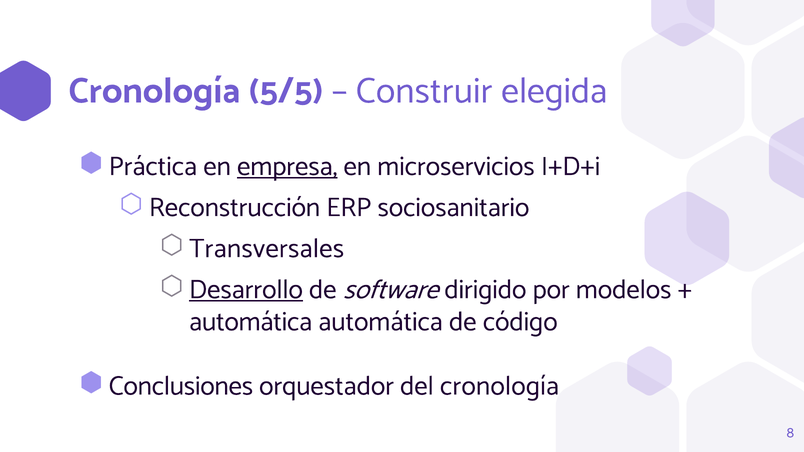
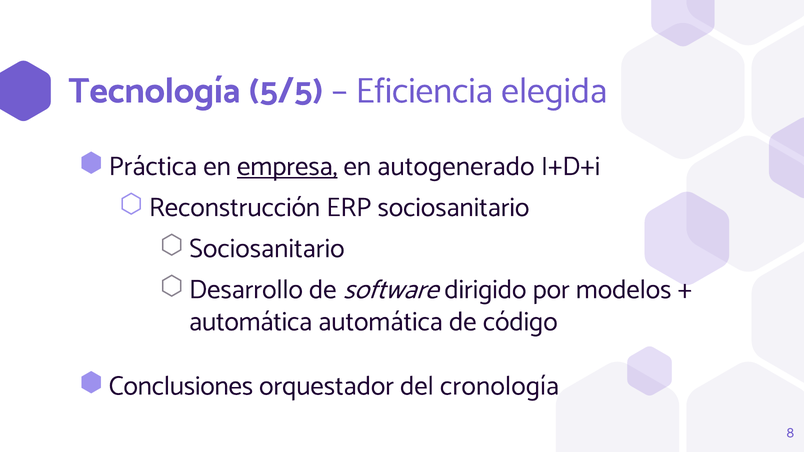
Cronología: Cronología -> Tecnología (155, 91)
Construir: Construir -> Eficiencia (424, 91)
microservicios: microservicios -> autogenerado (456, 166)
Transversales: Transversales -> Sociosanitario (267, 248)
Desarrollo underline: present -> none (246, 290)
